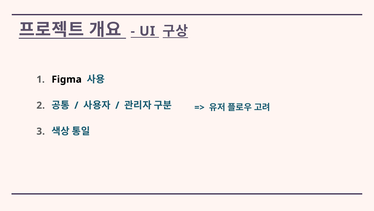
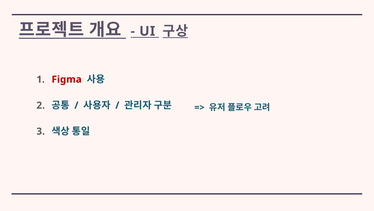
Figma colour: black -> red (67, 79)
